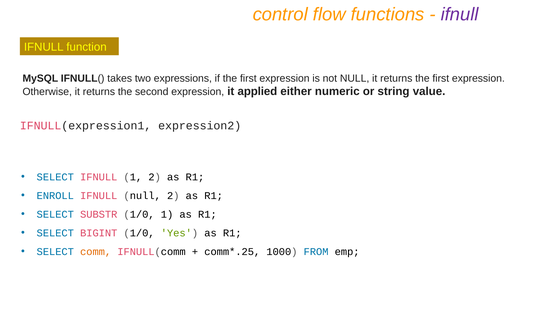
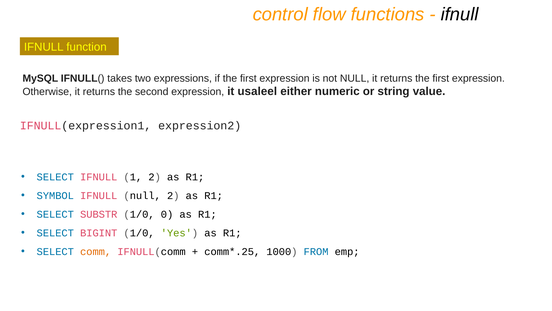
ifnull colour: purple -> black (460, 14)
applied: applied -> usaleel (257, 91)
ENROLL: ENROLL -> SYMBOL (55, 195)
1/0 1: 1 -> 0 (167, 214)
